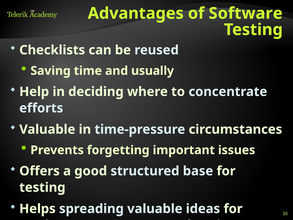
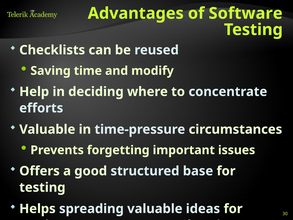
usually: usually -> modify (152, 71)
